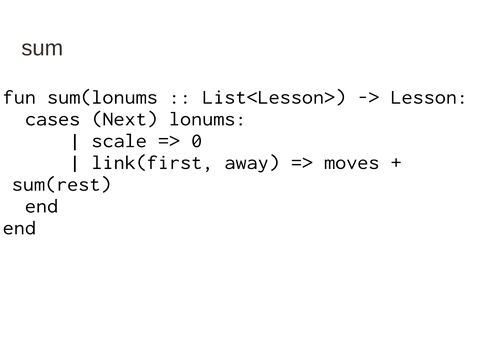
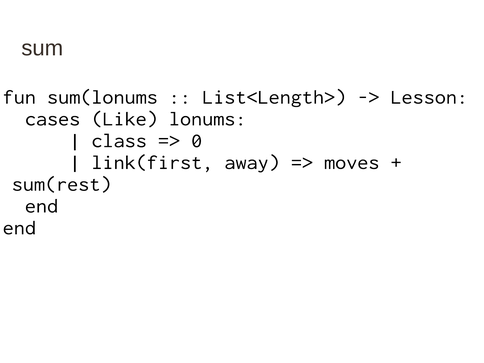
List<Lesson>: List<Lesson> -> List<Length> (274, 97)
Next: Next -> Like (125, 119)
scale: scale -> class (119, 140)
